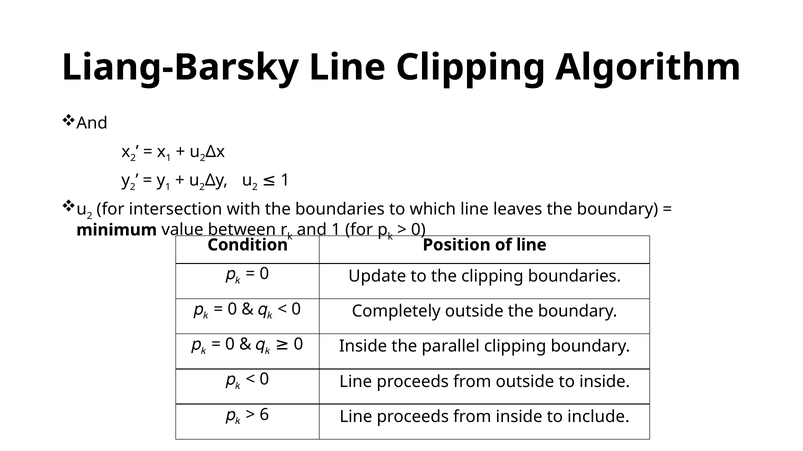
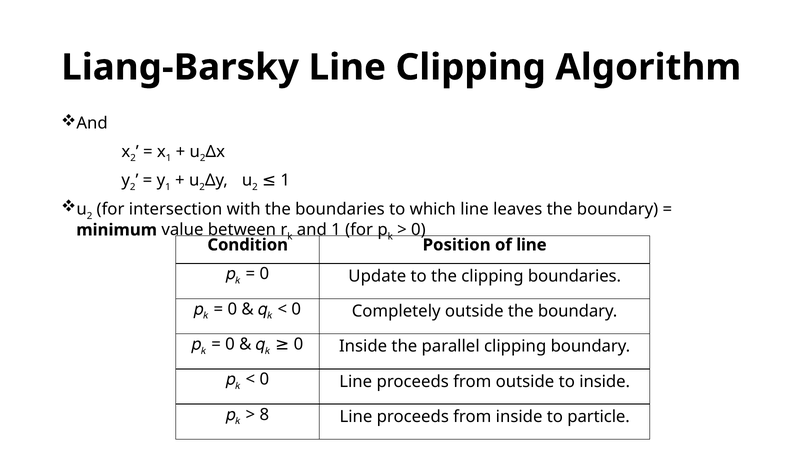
6: 6 -> 8 (264, 415)
include: include -> particle (599, 417)
